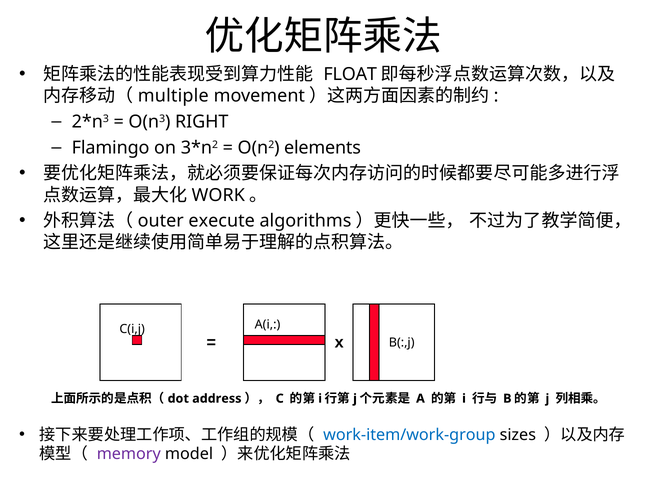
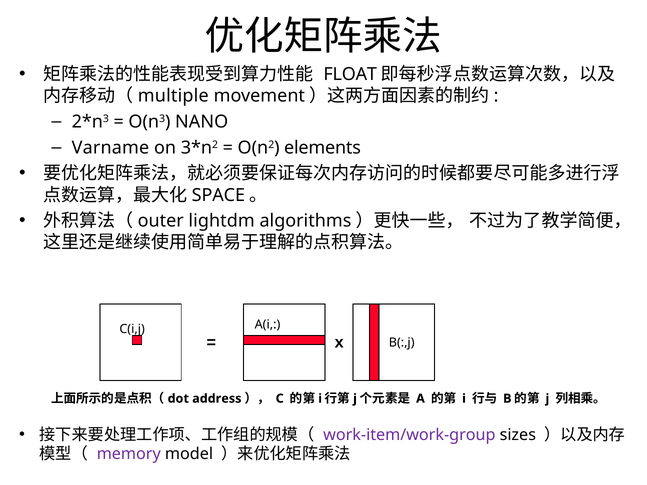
RIGHT: RIGHT -> NANO (202, 122)
Flamingo: Flamingo -> Varname (110, 148)
WORK: WORK -> SPACE (218, 195)
execute: execute -> lightdm (222, 221)
work-item/work-group colour: blue -> purple (409, 435)
